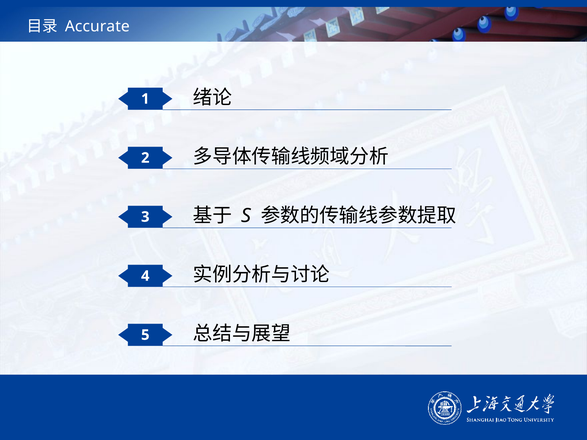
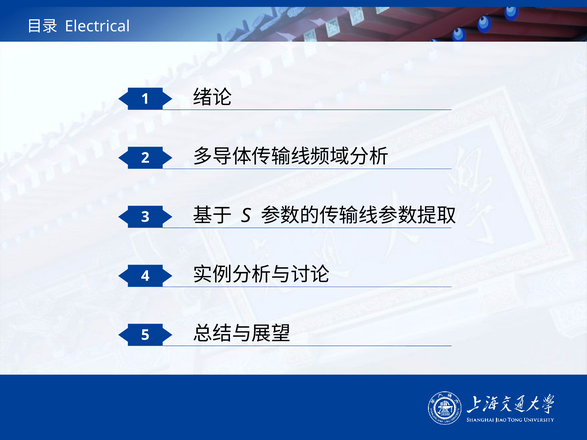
Accurate: Accurate -> Electrical (97, 26)
